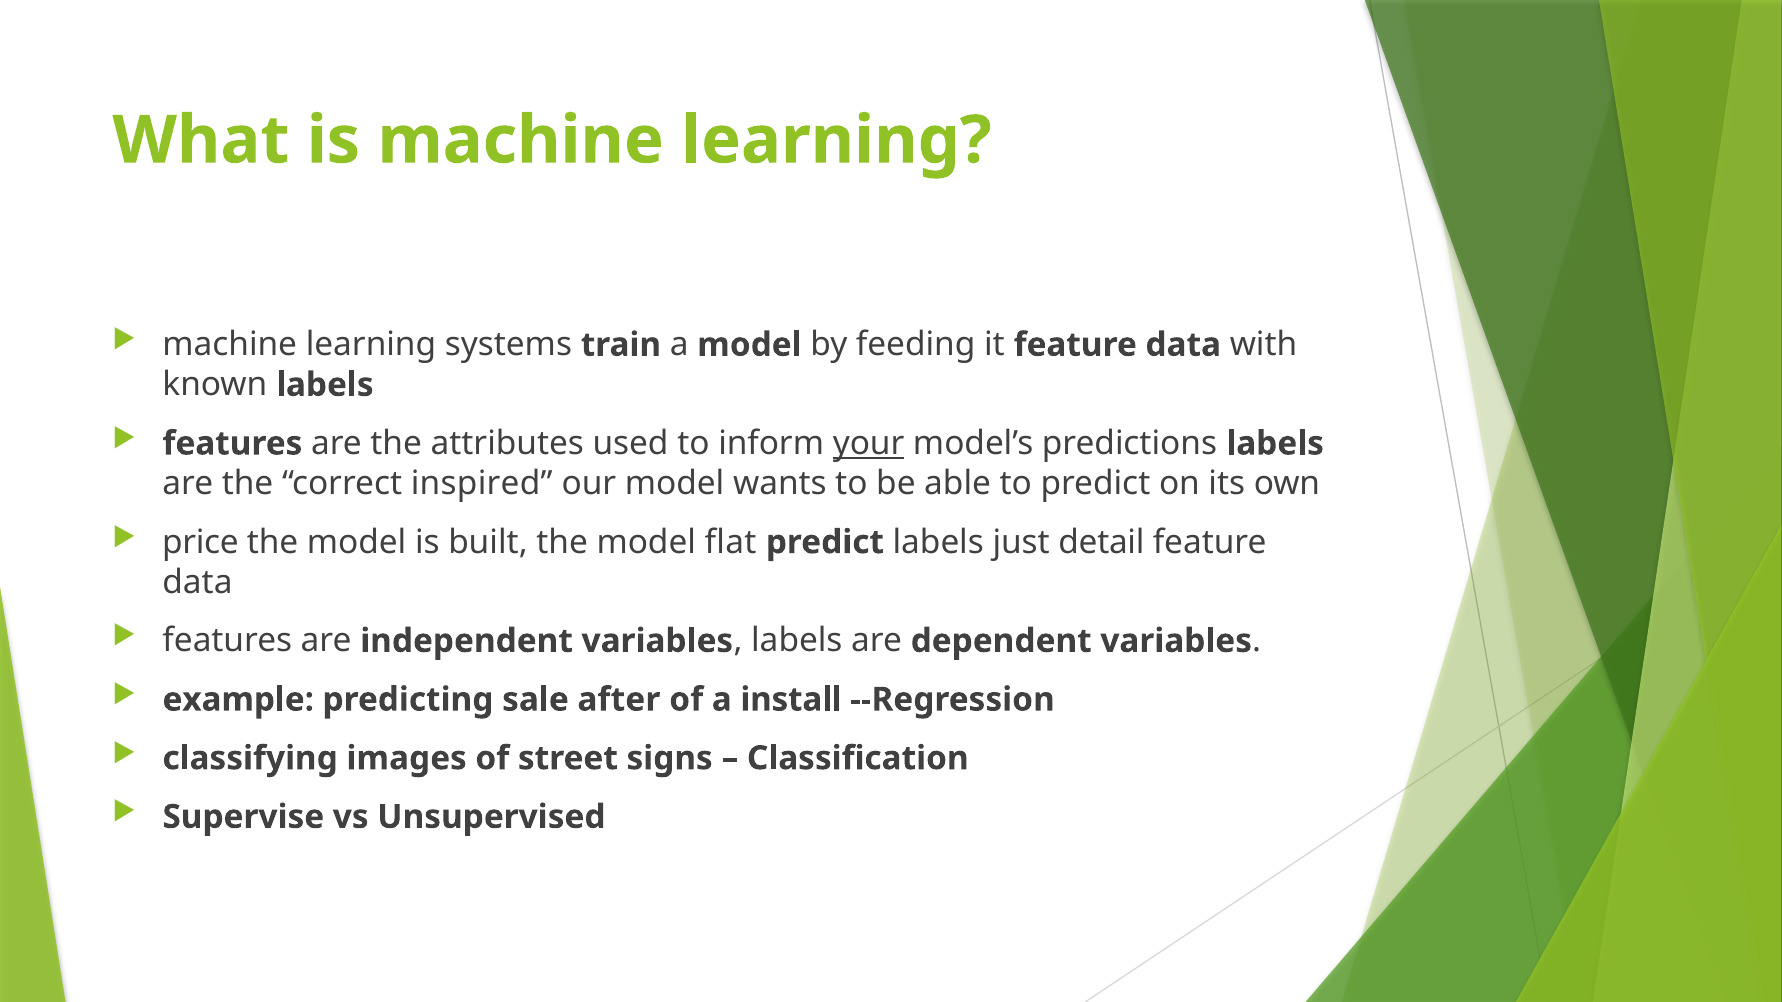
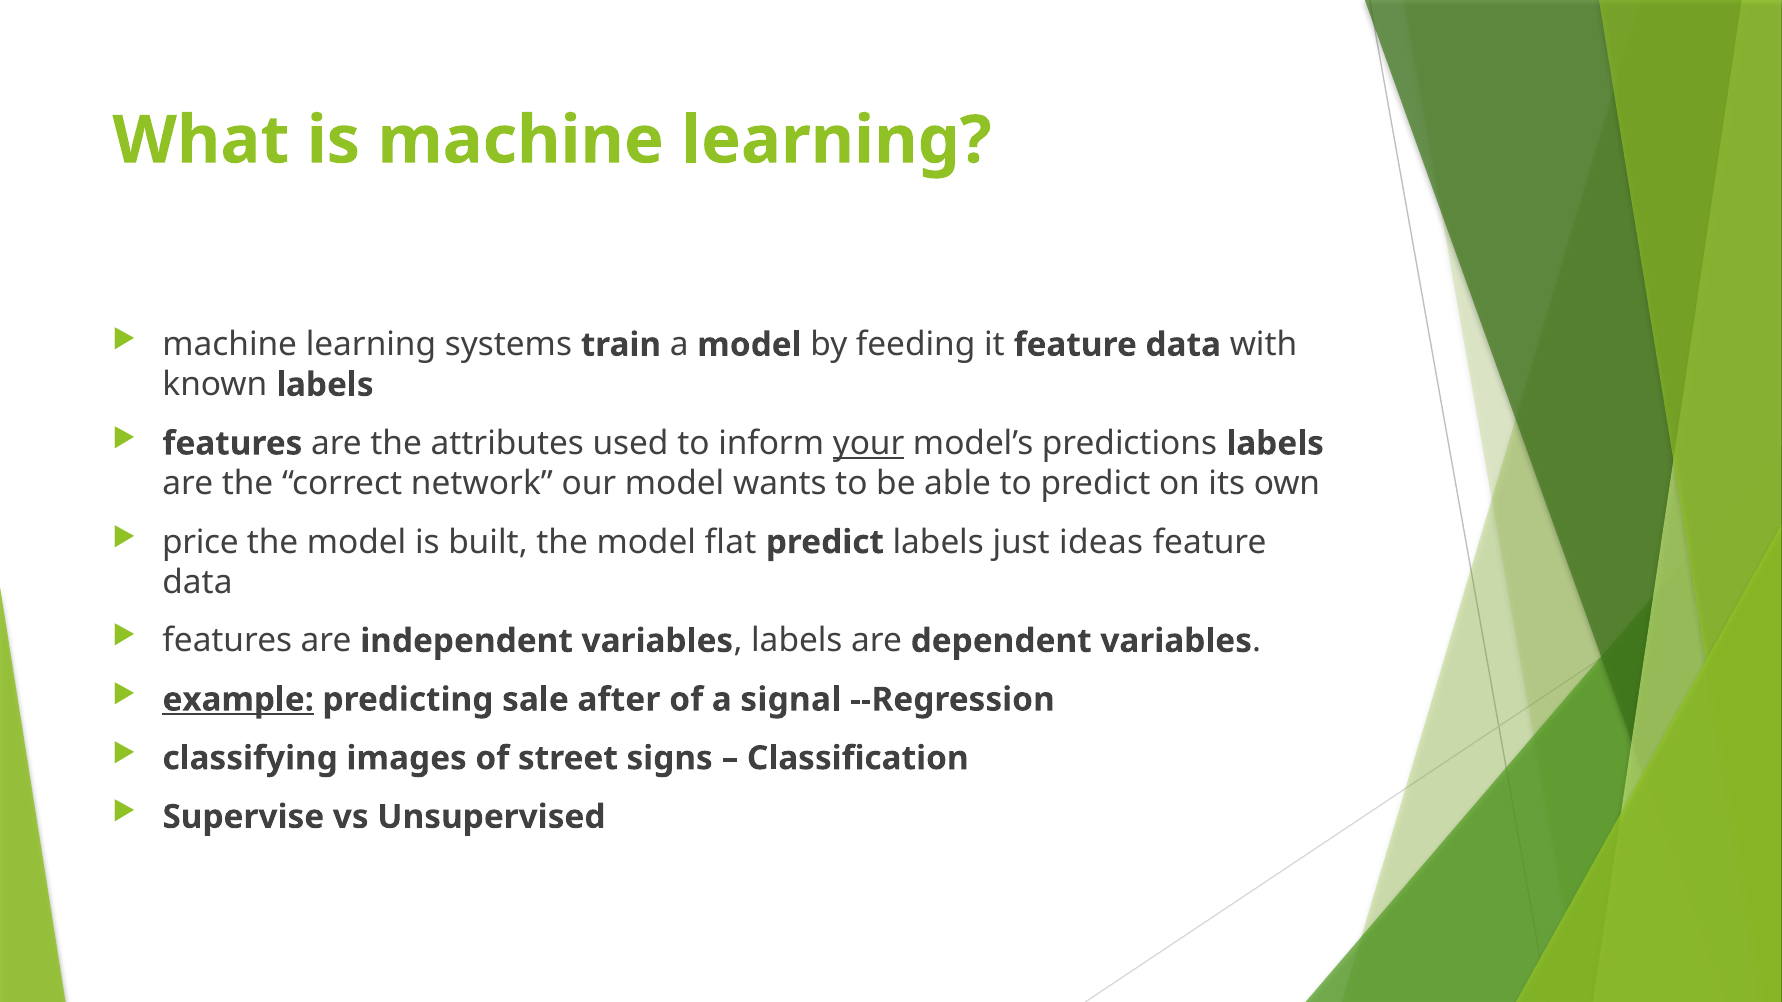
inspired: inspired -> network (482, 484)
detail: detail -> ideas (1101, 542)
example underline: none -> present (238, 700)
install: install -> signal (791, 700)
